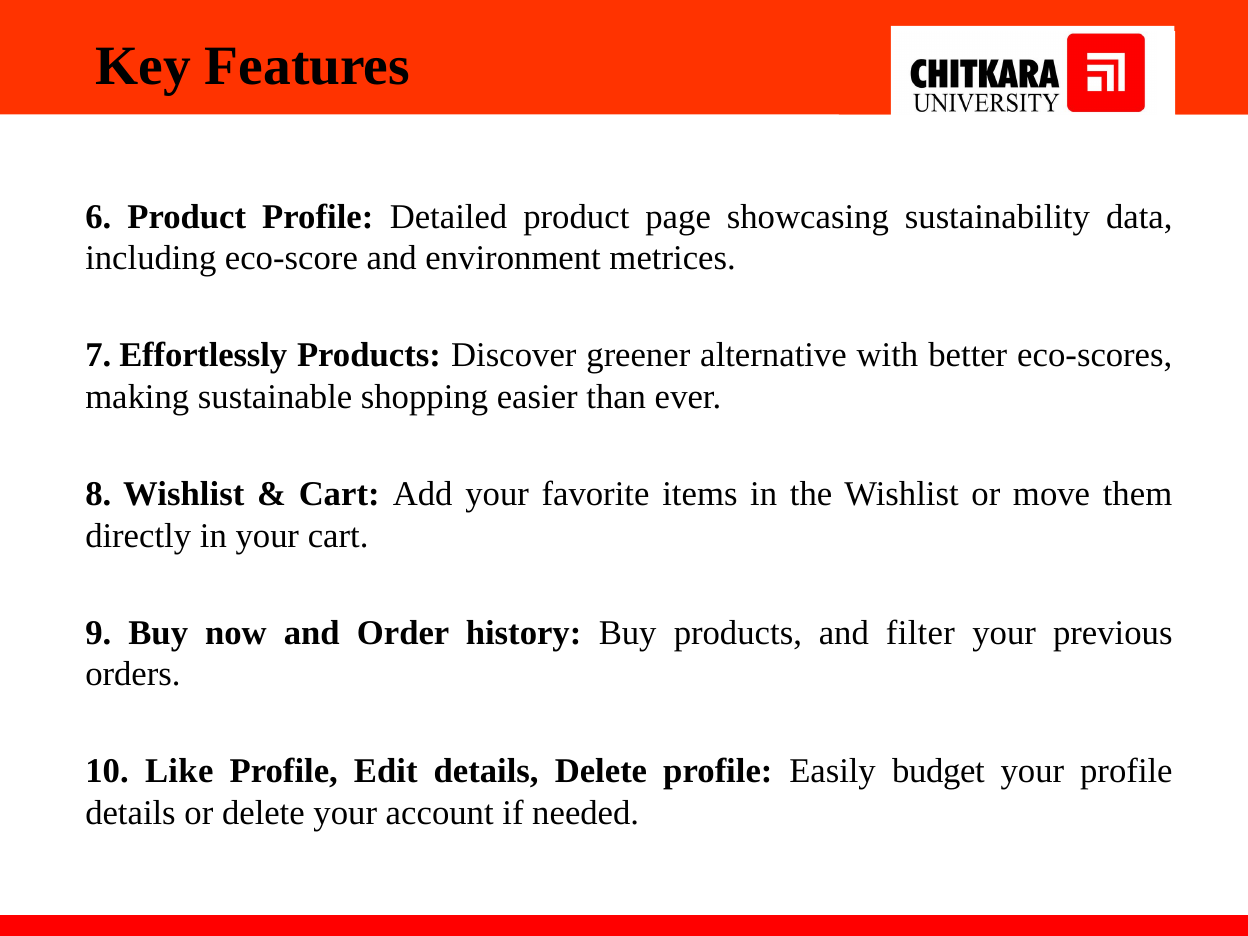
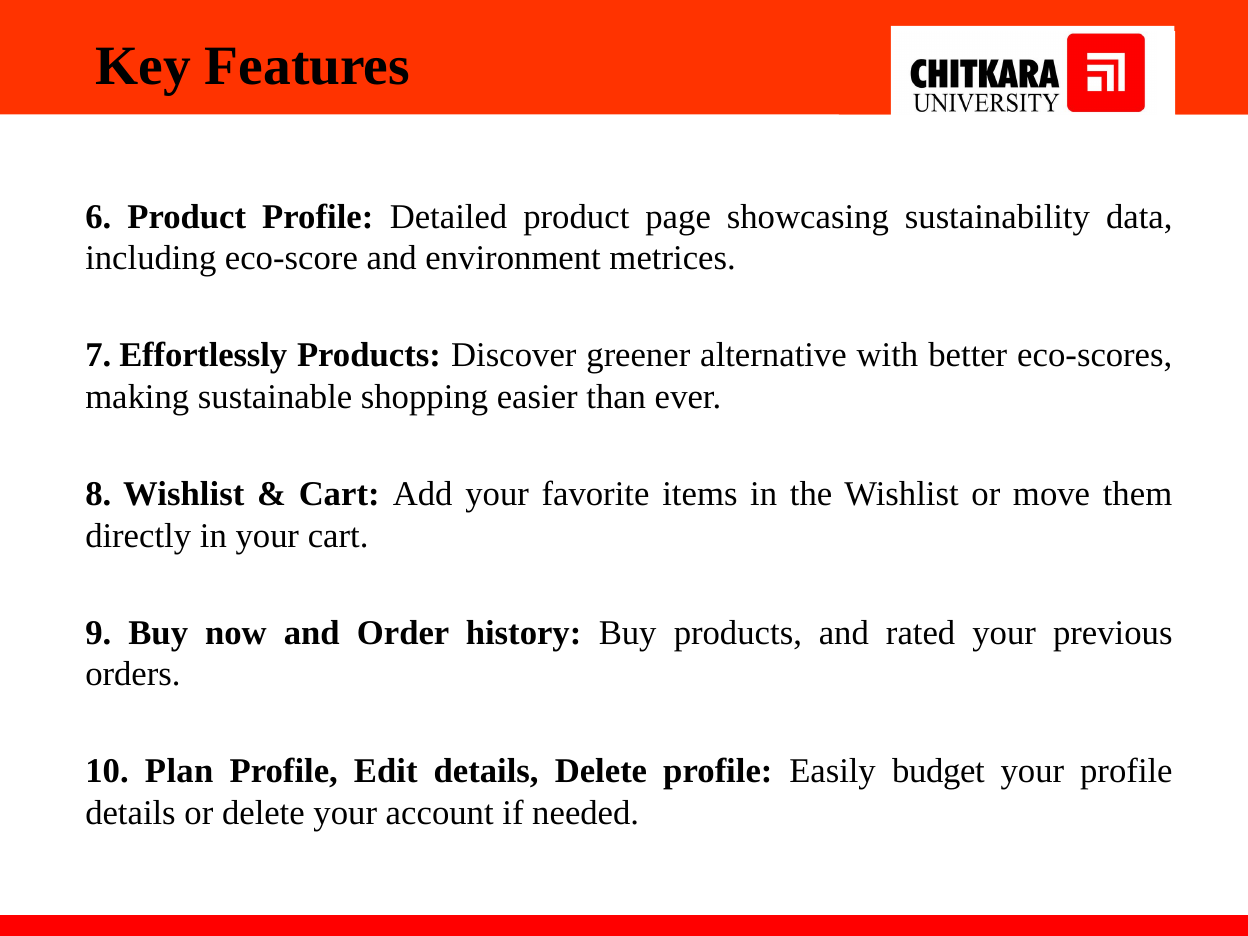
filter: filter -> rated (921, 633)
Like: Like -> Plan (179, 772)
